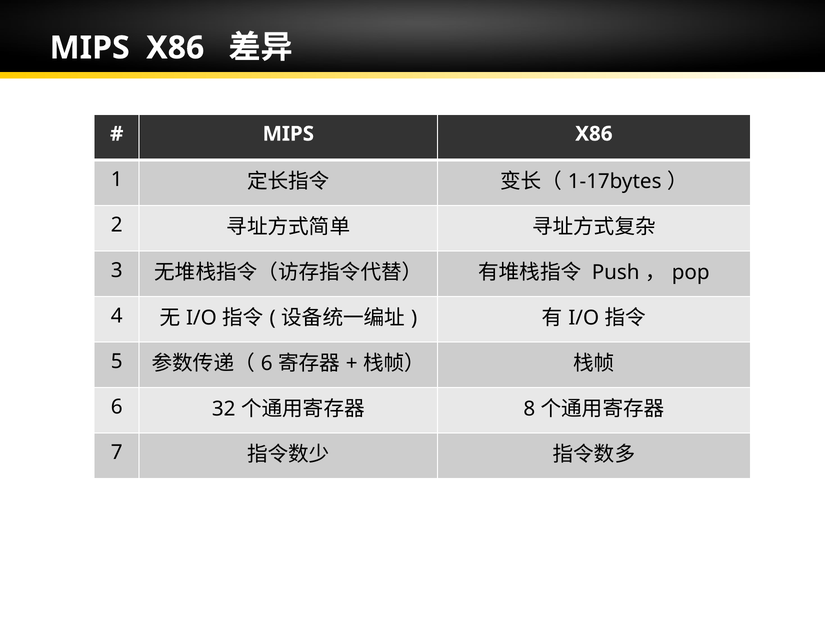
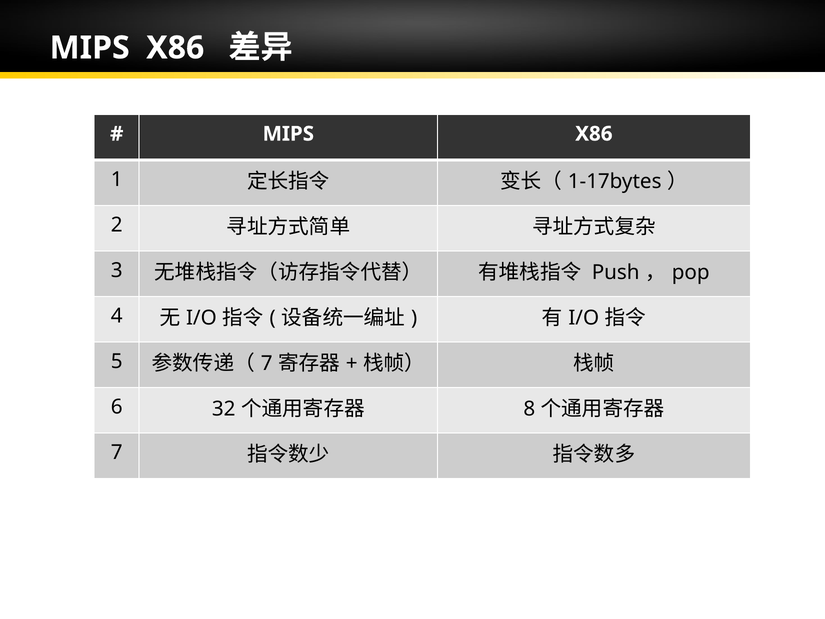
6: 6 -> 7 (267, 363)
